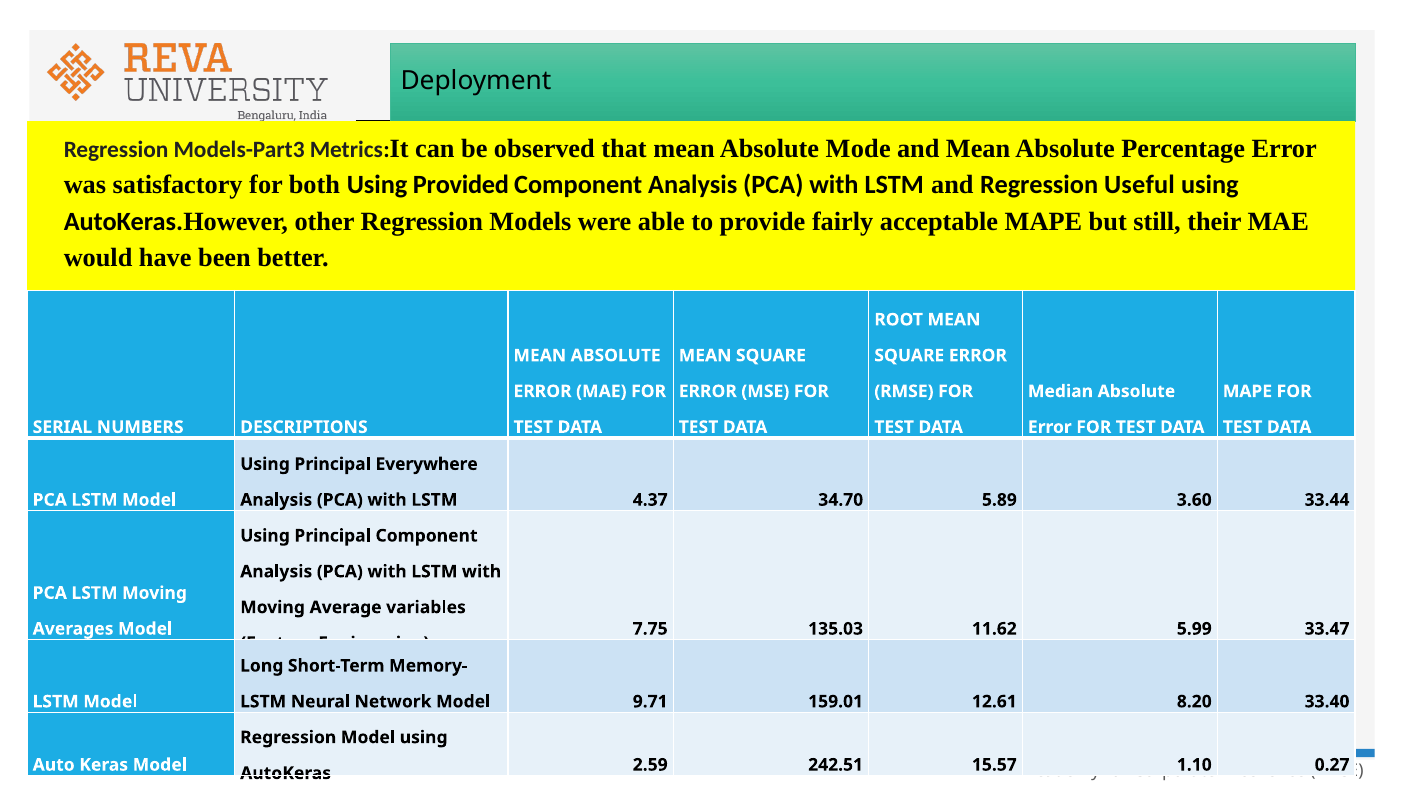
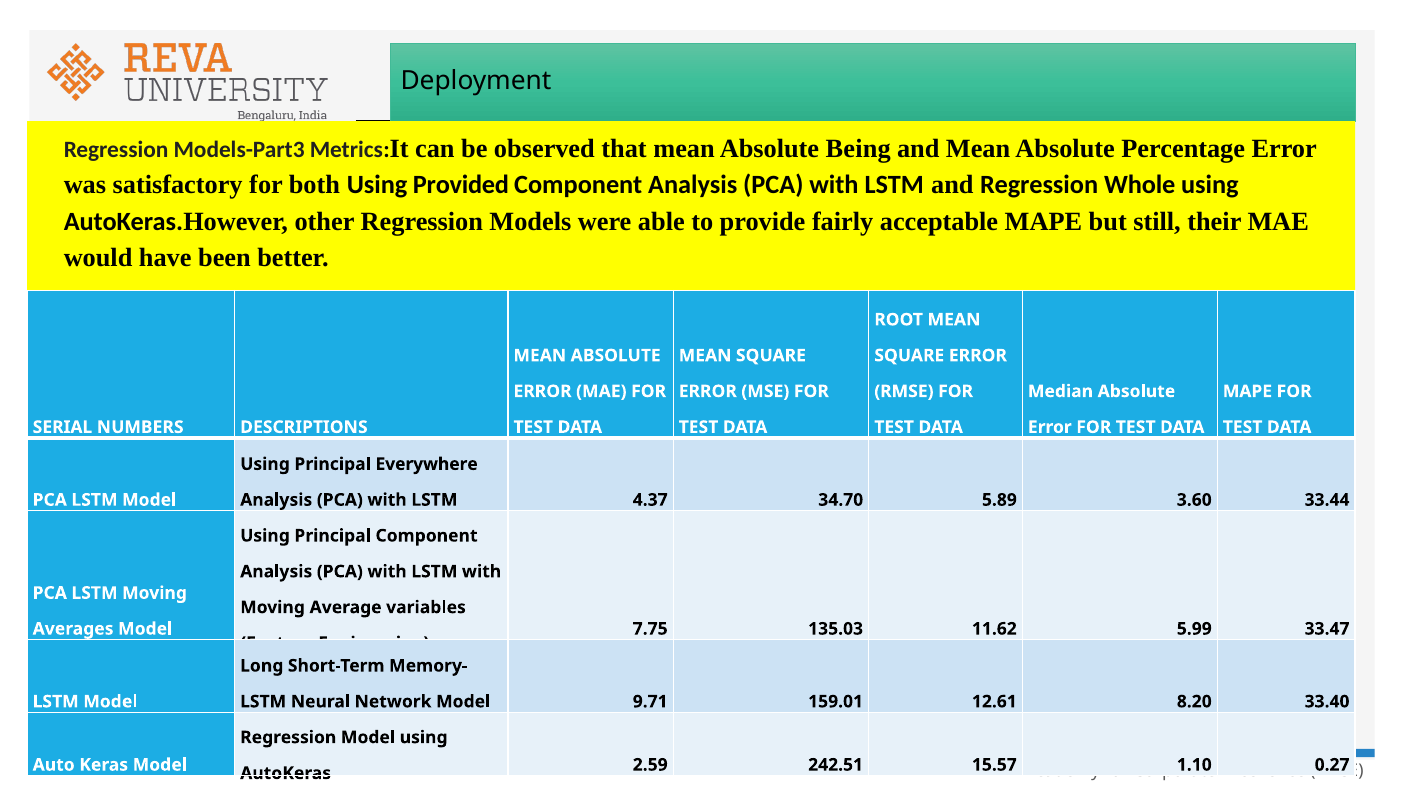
Mode: Mode -> Being (858, 149)
Useful: Useful -> Whole (1140, 185)
